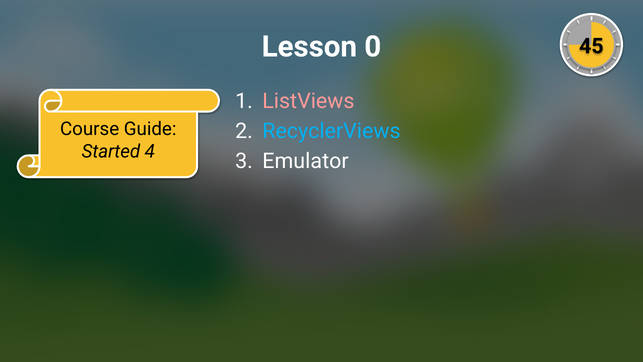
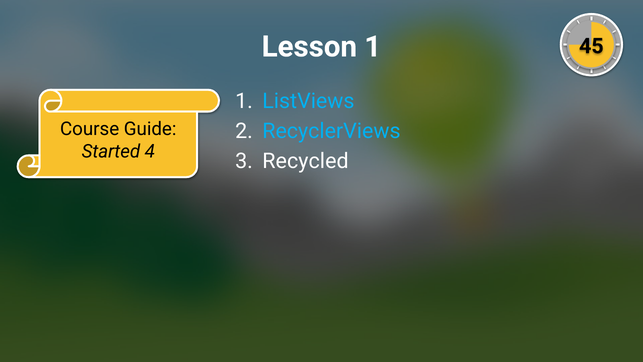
Lesson 0: 0 -> 1 (373, 47)
ListViews colour: pink -> light blue (308, 101)
Emulator: Emulator -> Recycled (305, 161)
